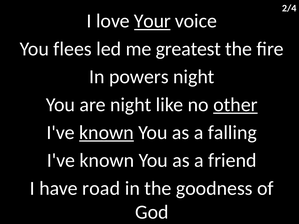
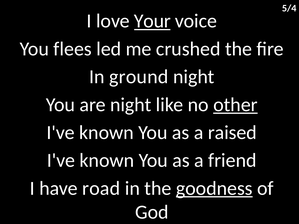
2/4: 2/4 -> 5/4 (289, 8)
greatest: greatest -> crushed (188, 49)
powers: powers -> ground (139, 77)
known underline: present -> none (106, 133)
falling: falling -> raised (232, 133)
goodness underline: none -> present (214, 188)
